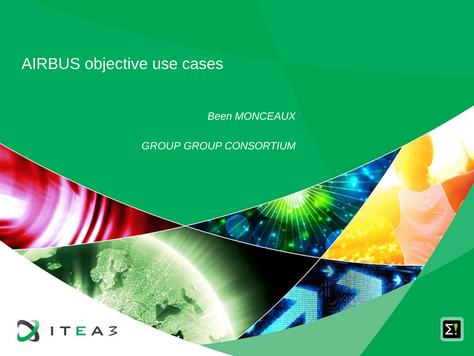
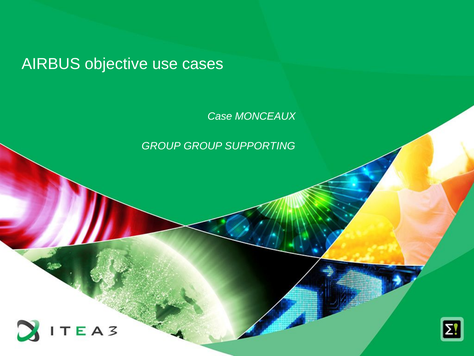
Been: Been -> Case (220, 116)
CONSORTIUM: CONSORTIUM -> SUPPORTING (260, 146)
